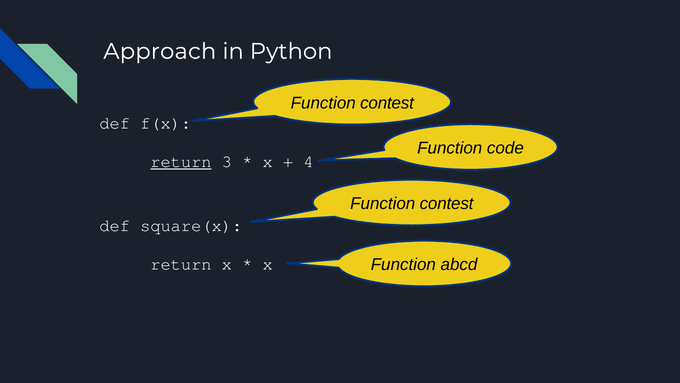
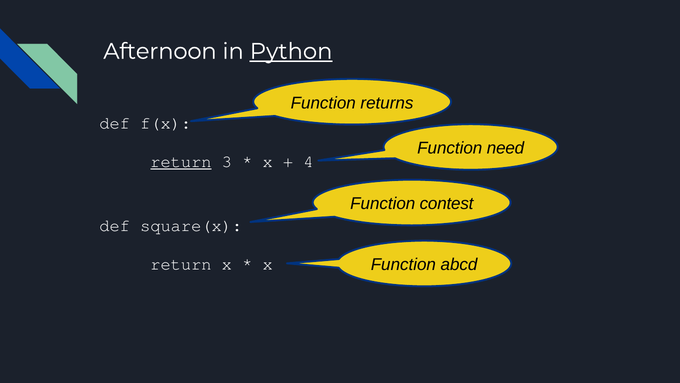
Approach: Approach -> Afternoon (160, 51)
Python underline: none -> present (291, 51)
contest: contest -> returns (387, 103)
code: code -> need (506, 148)
